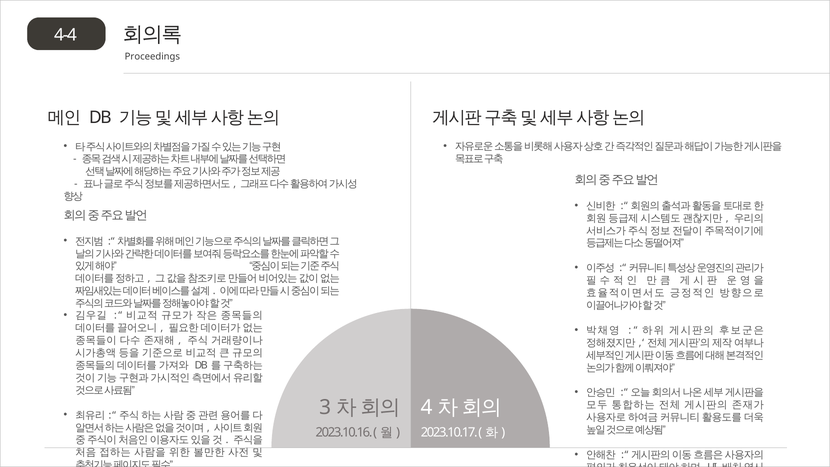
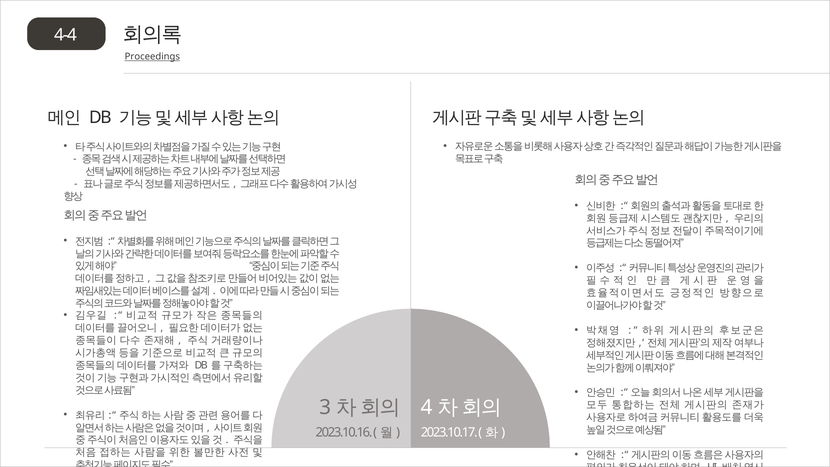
Proceedings underline: none -> present (152, 57)
